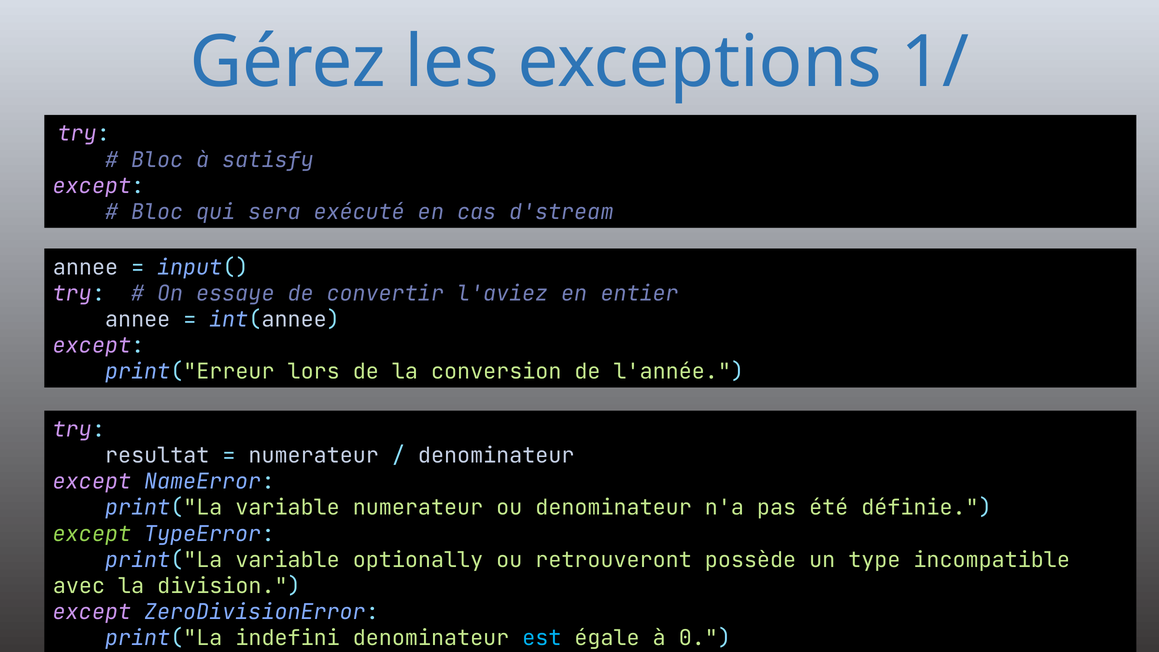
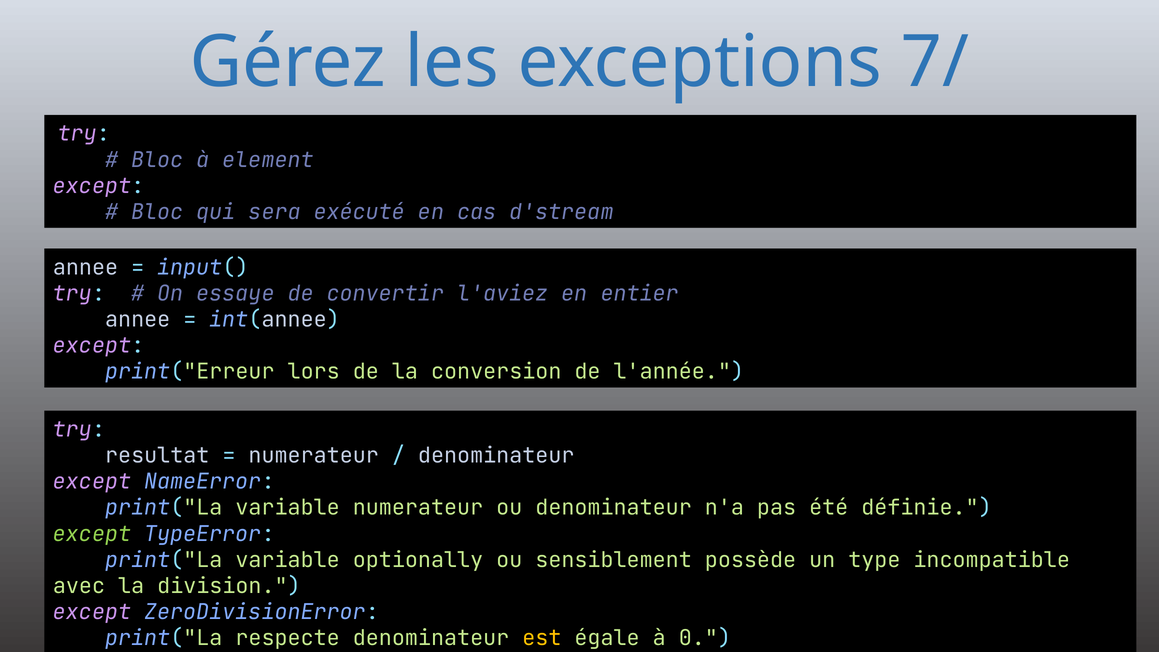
1/: 1/ -> 7/ (935, 63)
satisfy: satisfy -> element (268, 160)
retrouveront: retrouveront -> sensiblement (614, 560)
indefini: indefini -> respecte (288, 638)
est colour: light blue -> yellow (542, 638)
